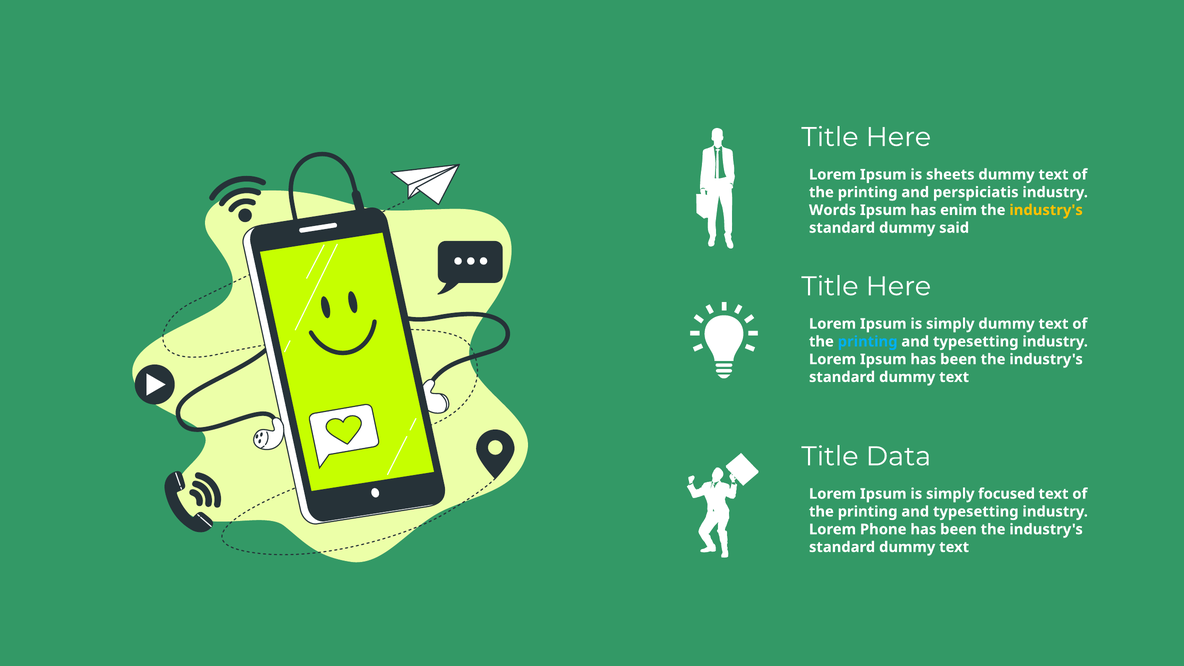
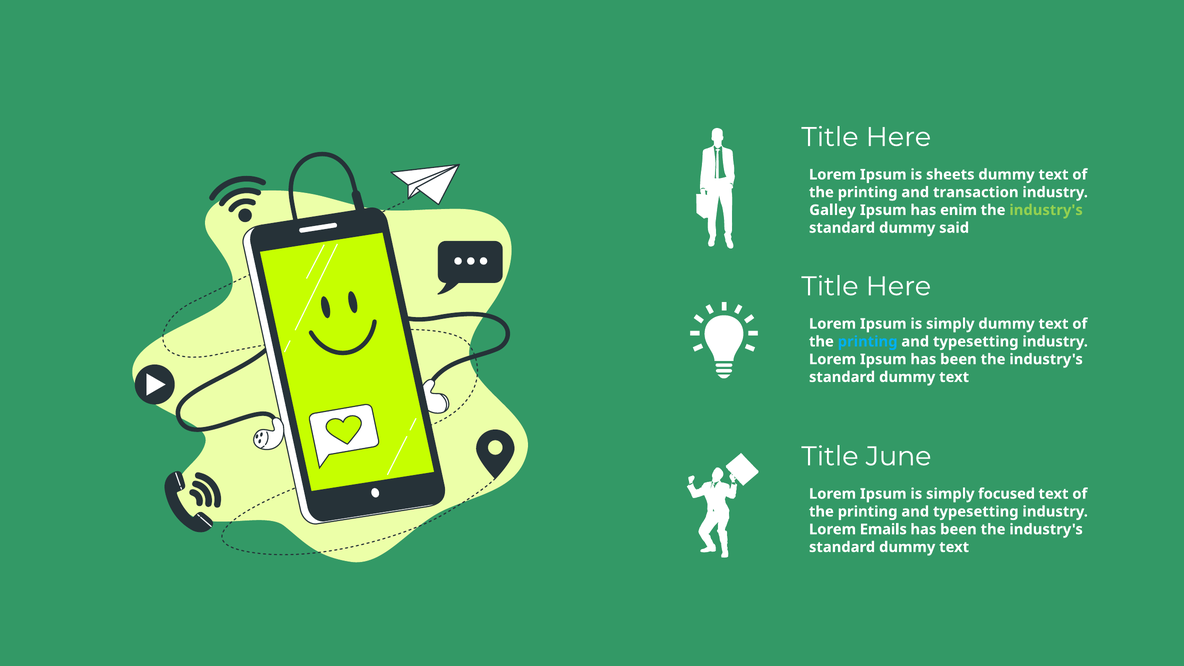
perspiciatis: perspiciatis -> transaction (976, 192)
Words: Words -> Galley (832, 210)
industry's colour: yellow -> light green (1046, 210)
Data: Data -> June (899, 456)
Phone: Phone -> Emails (883, 529)
